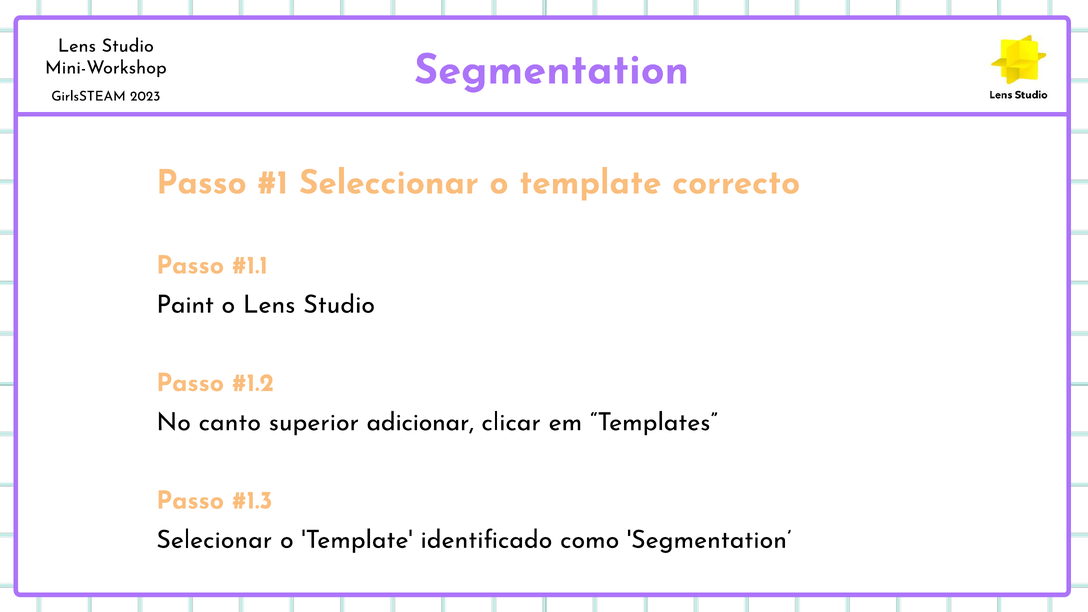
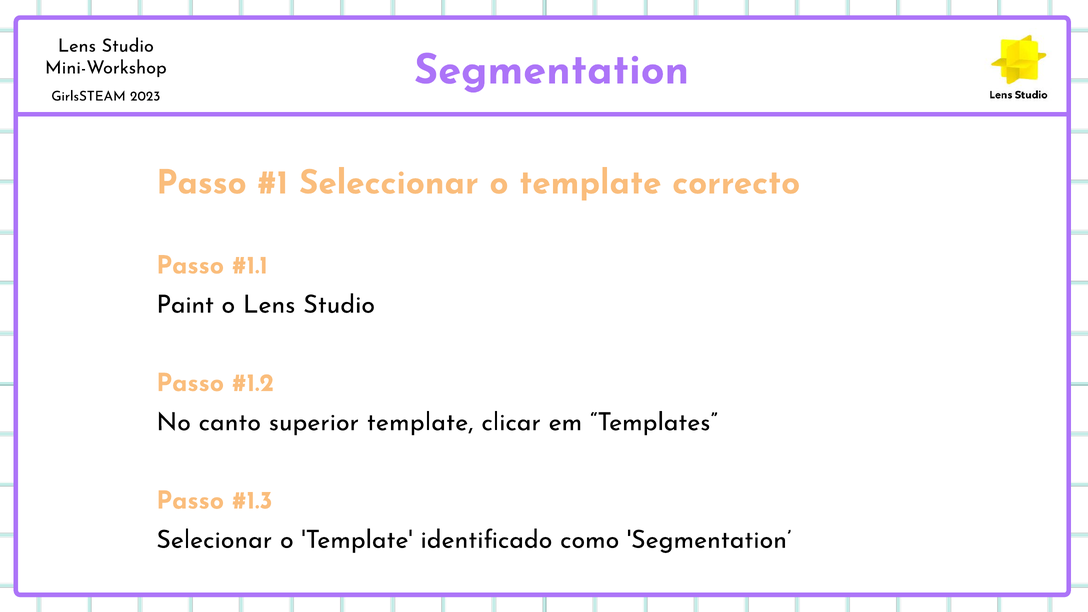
superior adicionar: adicionar -> template (420, 422)
